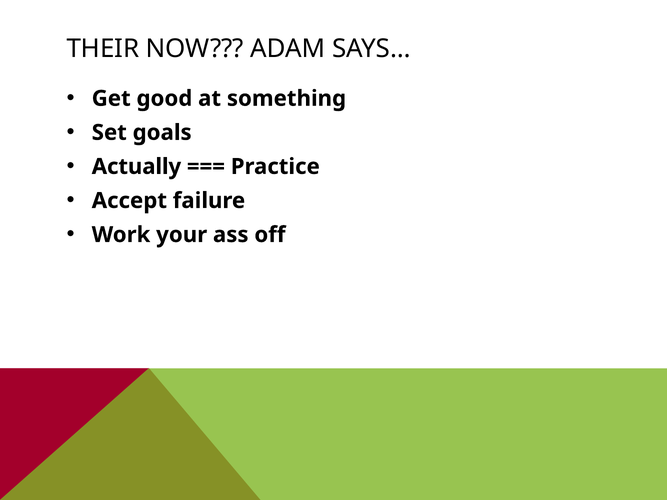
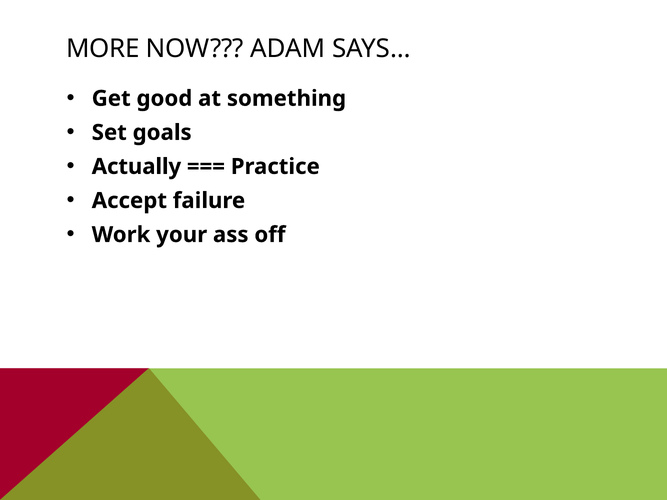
THEIR: THEIR -> MORE (103, 48)
